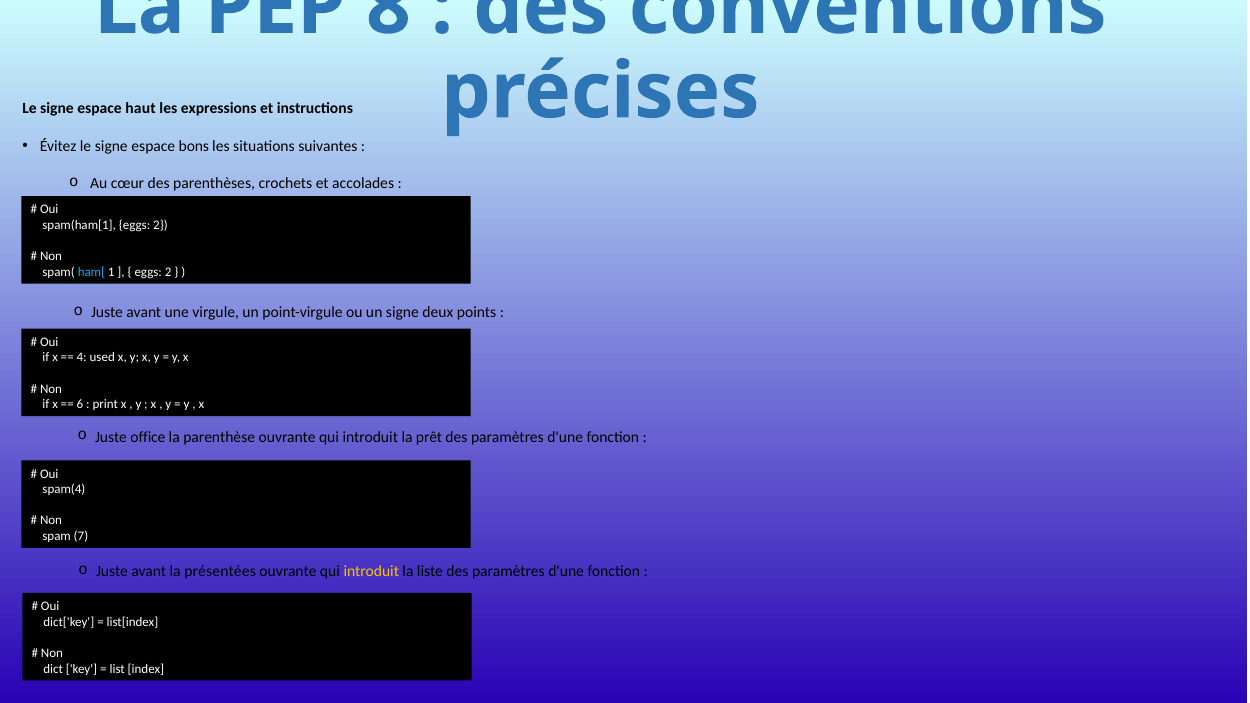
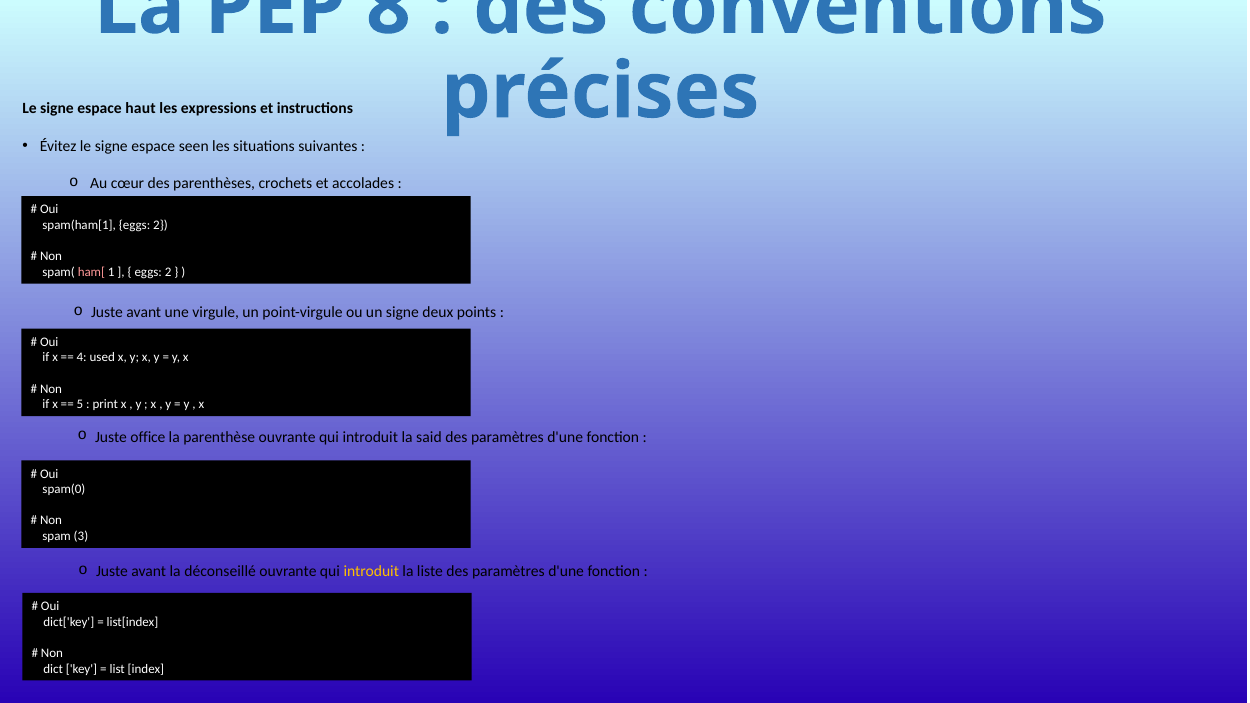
bons: bons -> seen (194, 146)
ham[ colour: light blue -> pink (91, 272)
6: 6 -> 5 (80, 405)
prêt: prêt -> said (429, 437)
spam(4: spam(4 -> spam(0 (64, 489)
7: 7 -> 3 (81, 536)
présentées: présentées -> déconseillé (220, 572)
